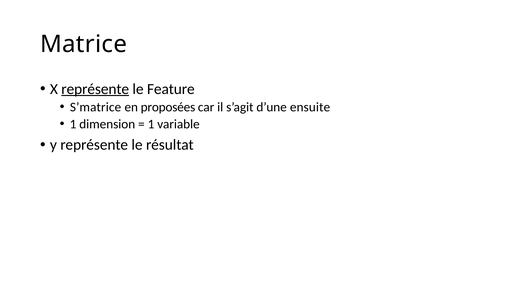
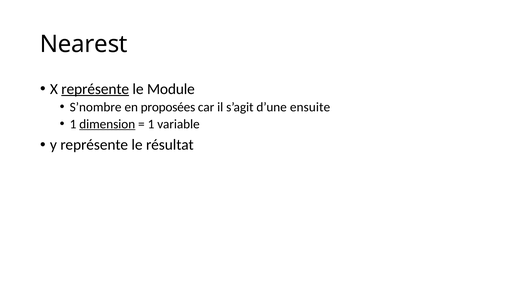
Matrice: Matrice -> Nearest (84, 44)
Feature: Feature -> Module (171, 89)
S’matrice: S’matrice -> S’nombre (96, 107)
dimension underline: none -> present (107, 124)
